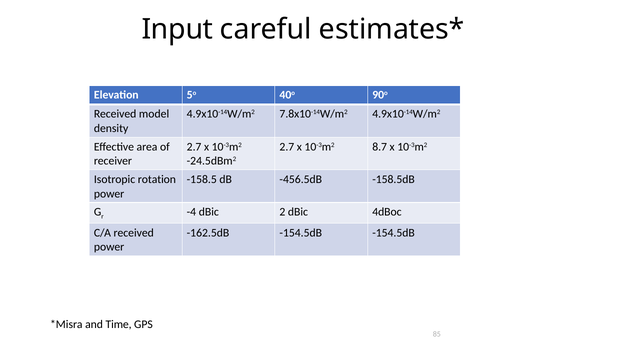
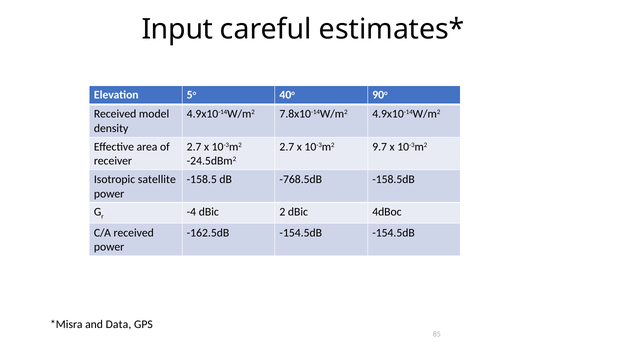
8.7: 8.7 -> 9.7 (380, 147)
rotation: rotation -> satellite (157, 179)
-456.5dB: -456.5dB -> -768.5dB (301, 179)
Time: Time -> Data (118, 324)
